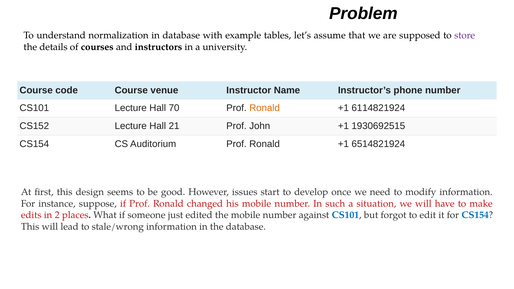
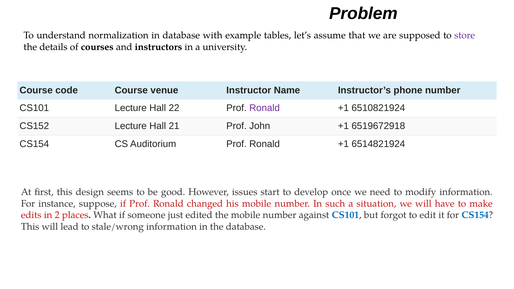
70: 70 -> 22 (174, 108)
Ronald colour: orange -> purple (265, 108)
6114821924: 6114821924 -> 6510821924 (378, 108)
1930692515: 1930692515 -> 6519672918 (378, 126)
